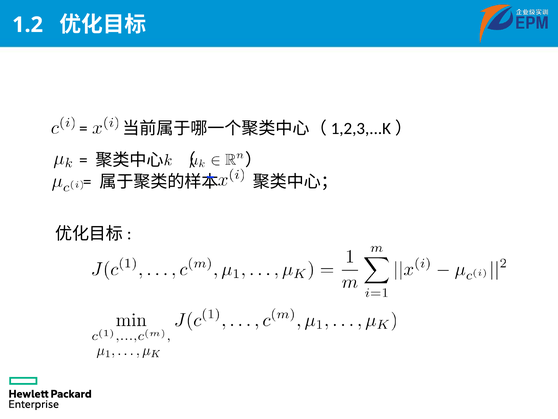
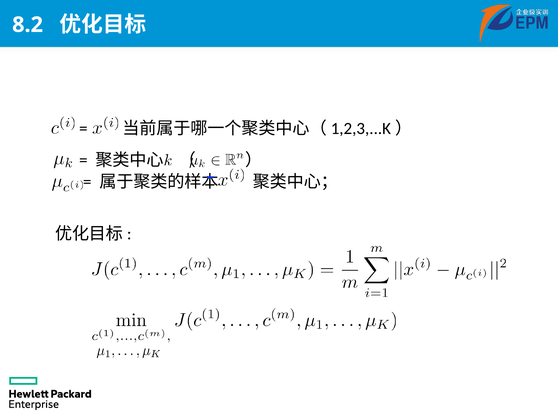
1.2: 1.2 -> 8.2 (28, 25)
